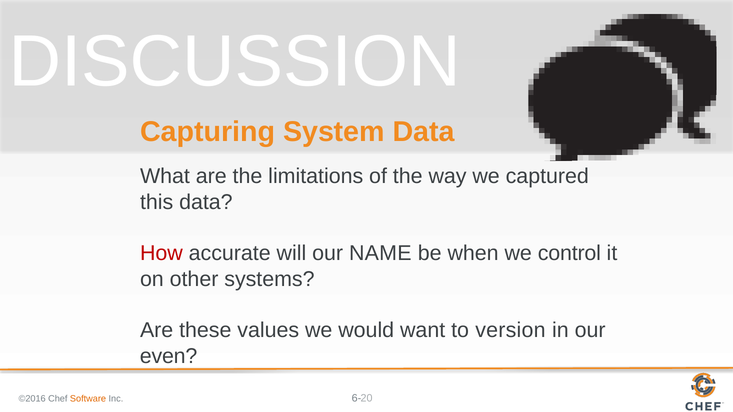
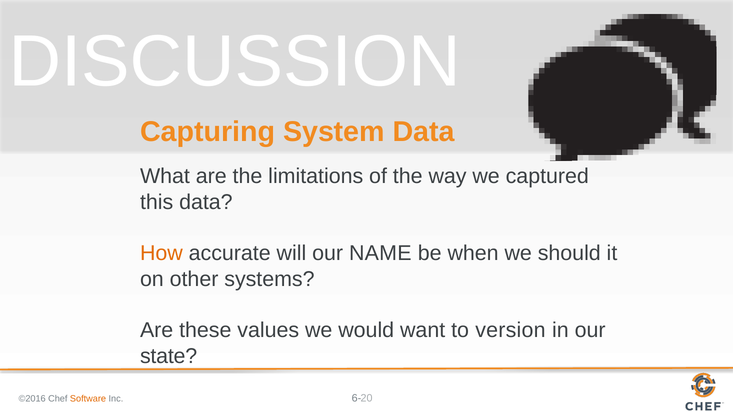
How colour: red -> orange (161, 254)
control: control -> should (569, 254)
even: even -> state (169, 356)
